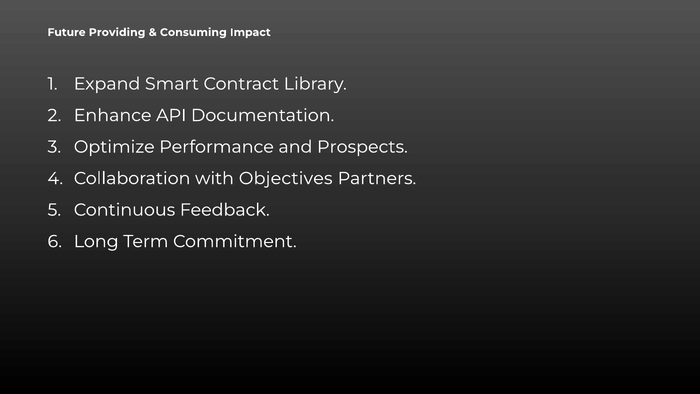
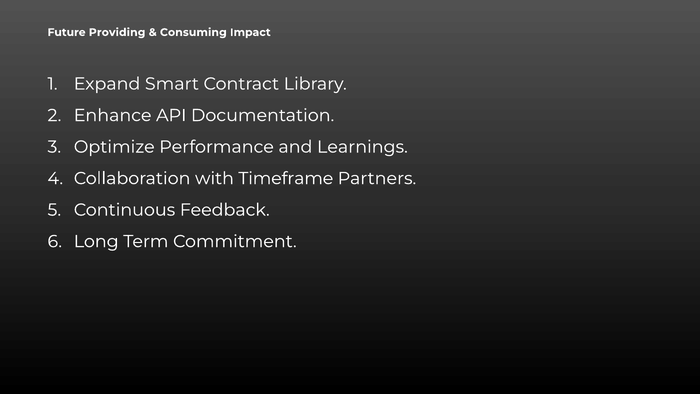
Prospects: Prospects -> Learnings (362, 147)
Objectives: Objectives -> Timeframe (286, 178)
